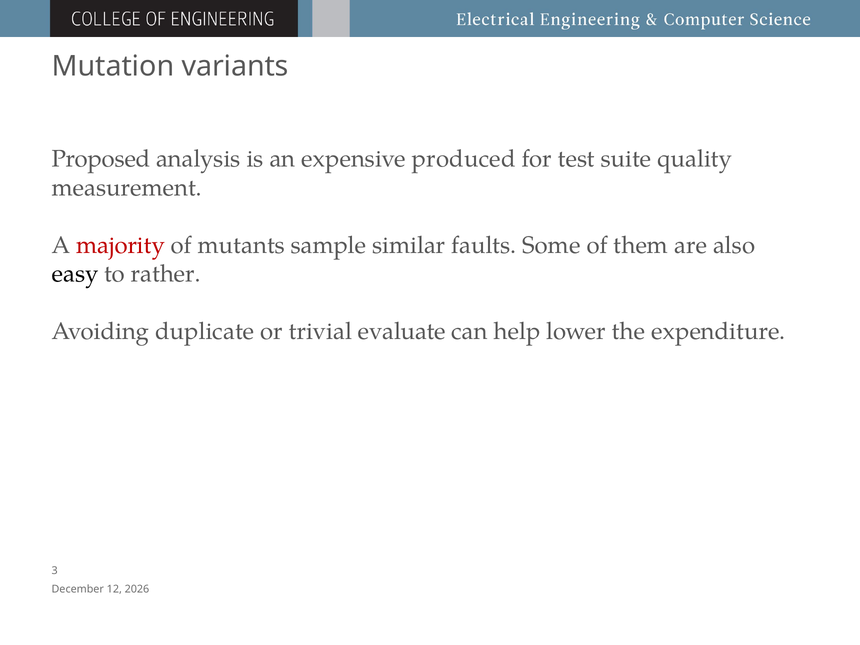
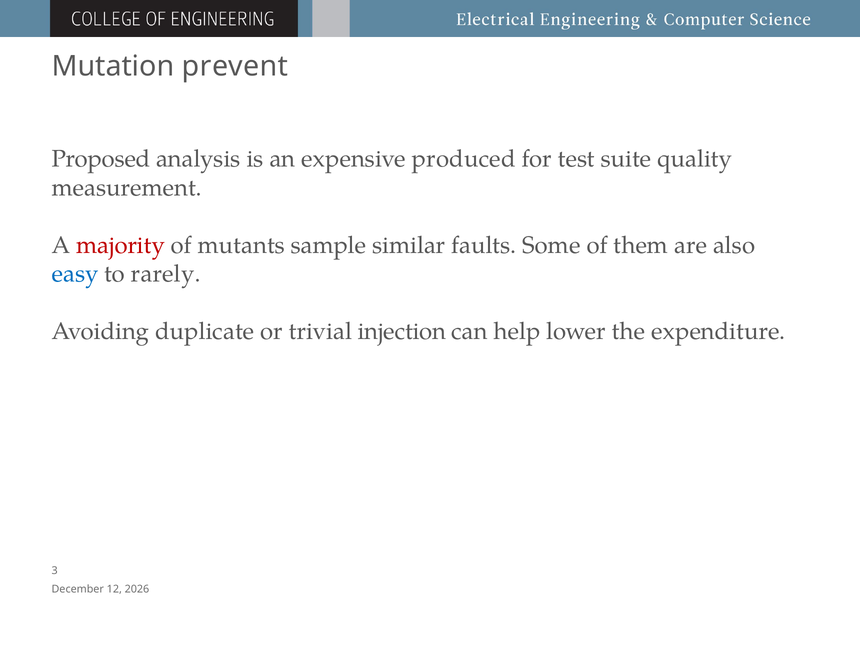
variants: variants -> prevent (235, 67)
easy colour: black -> blue (75, 274)
rather: rather -> rarely (166, 274)
evaluate: evaluate -> injection (402, 331)
